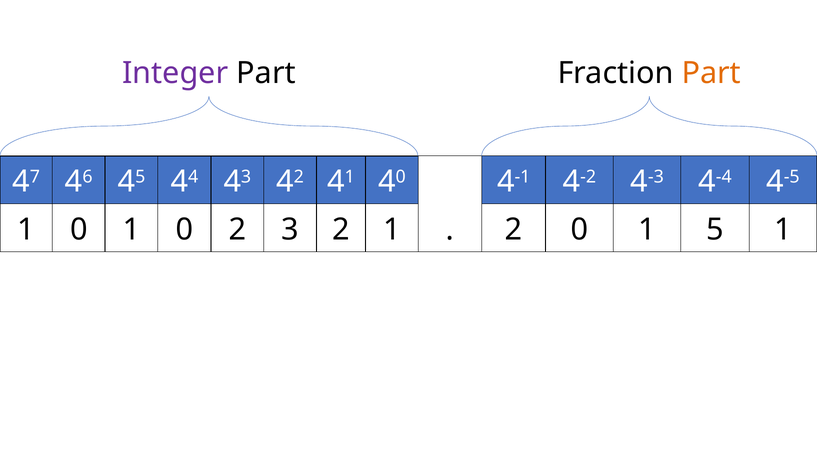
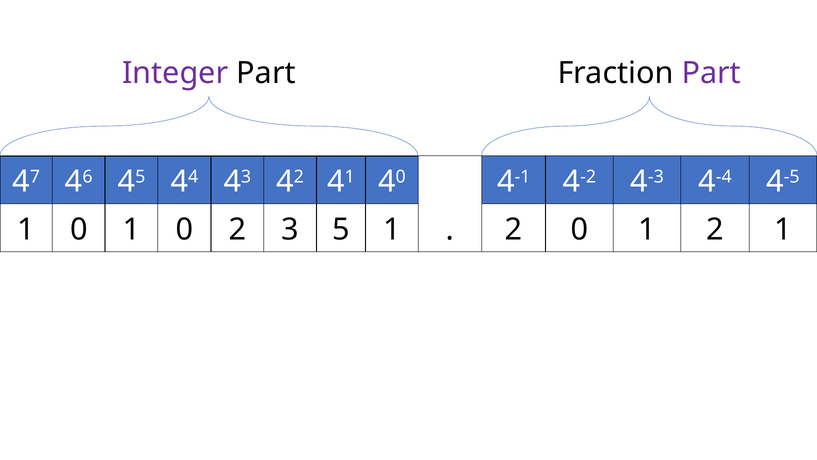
Part colour: orange -> purple (711, 73)
3 2: 2 -> 5 (341, 229)
0 1 5: 5 -> 2 (715, 229)
